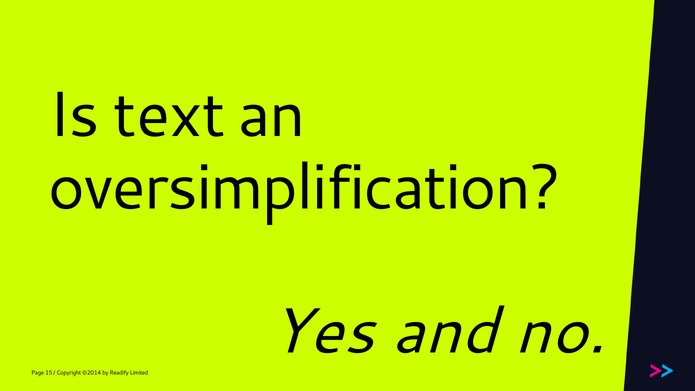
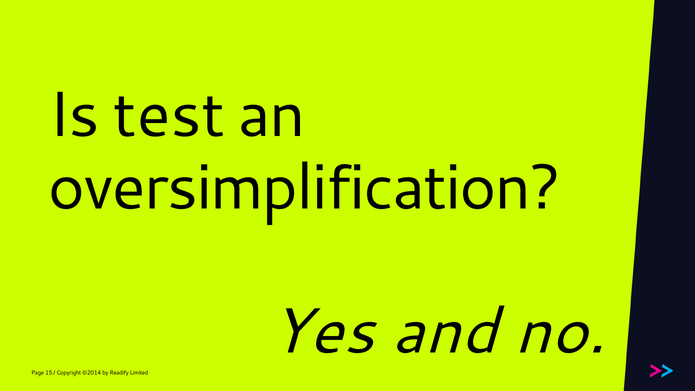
text: text -> test (169, 115)
